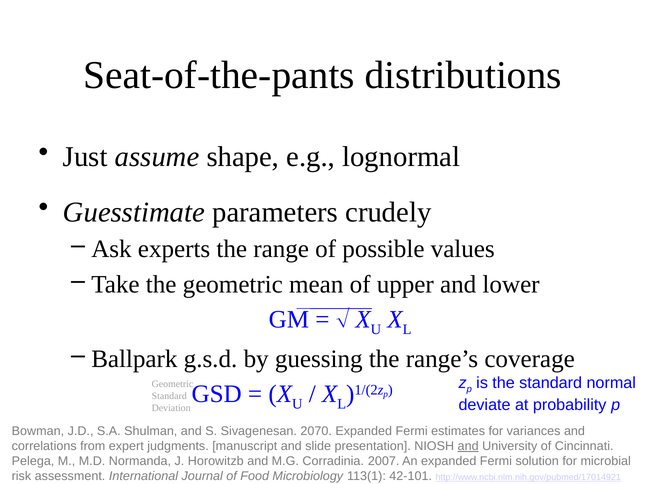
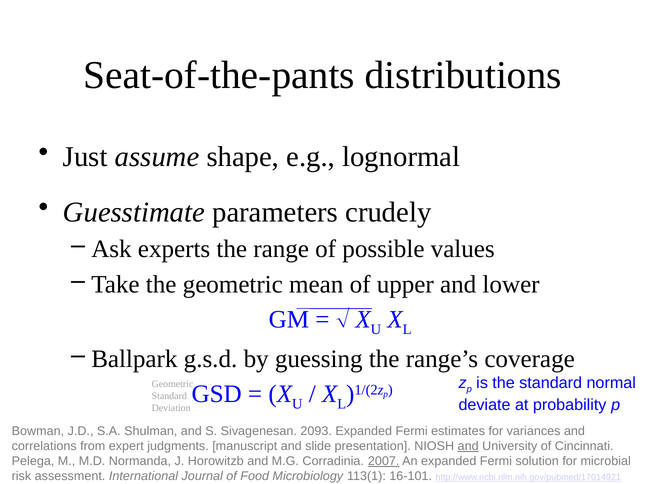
2070: 2070 -> 2093 (316, 431)
2007 underline: none -> present (384, 462)
42-101: 42-101 -> 16-101 (411, 477)
